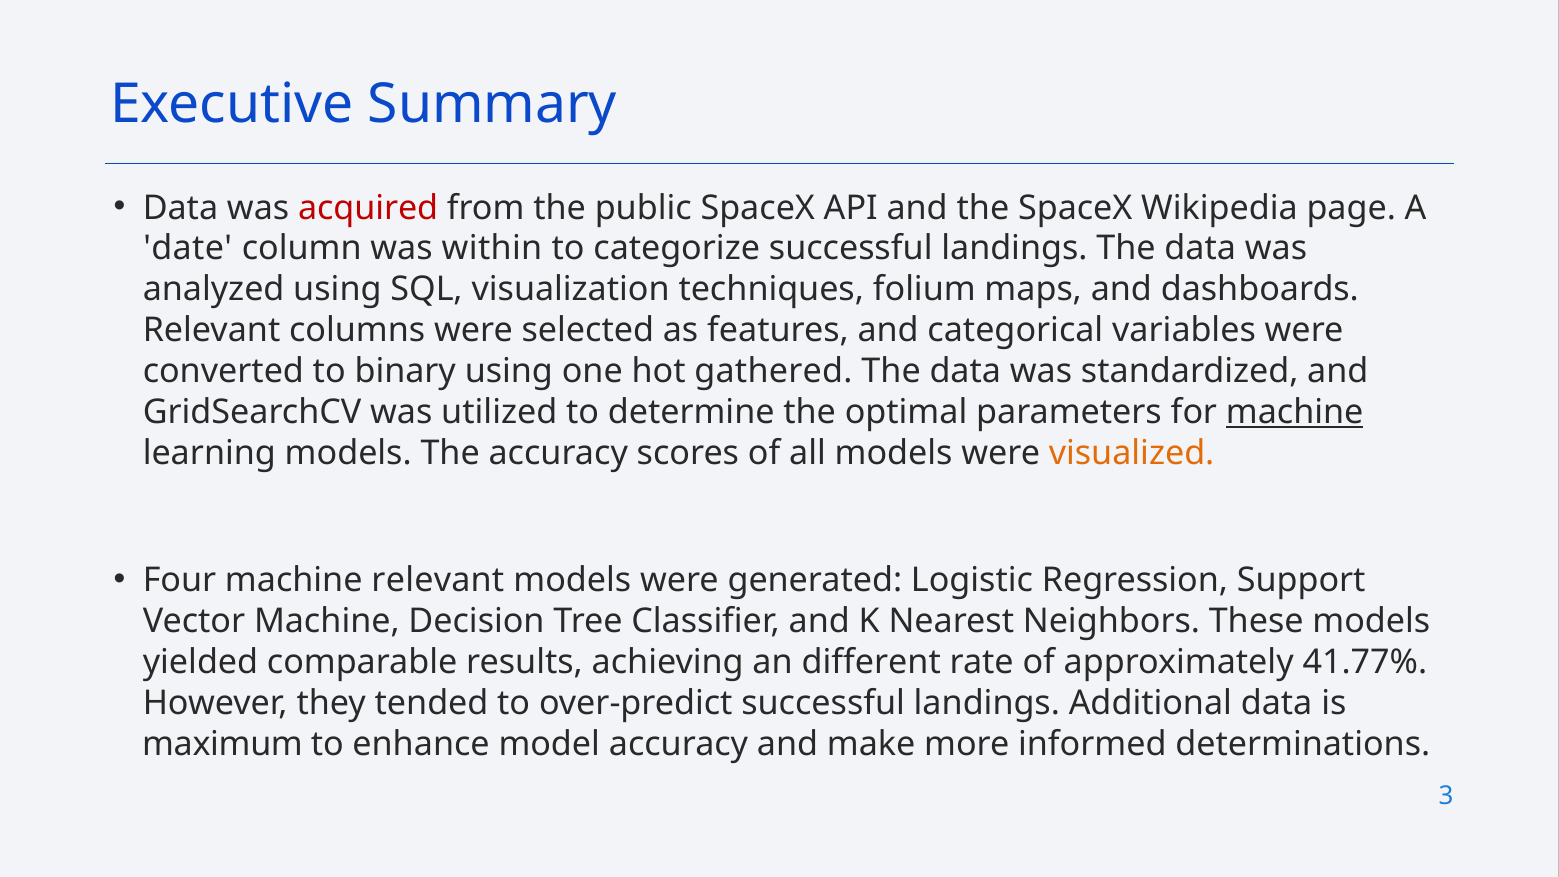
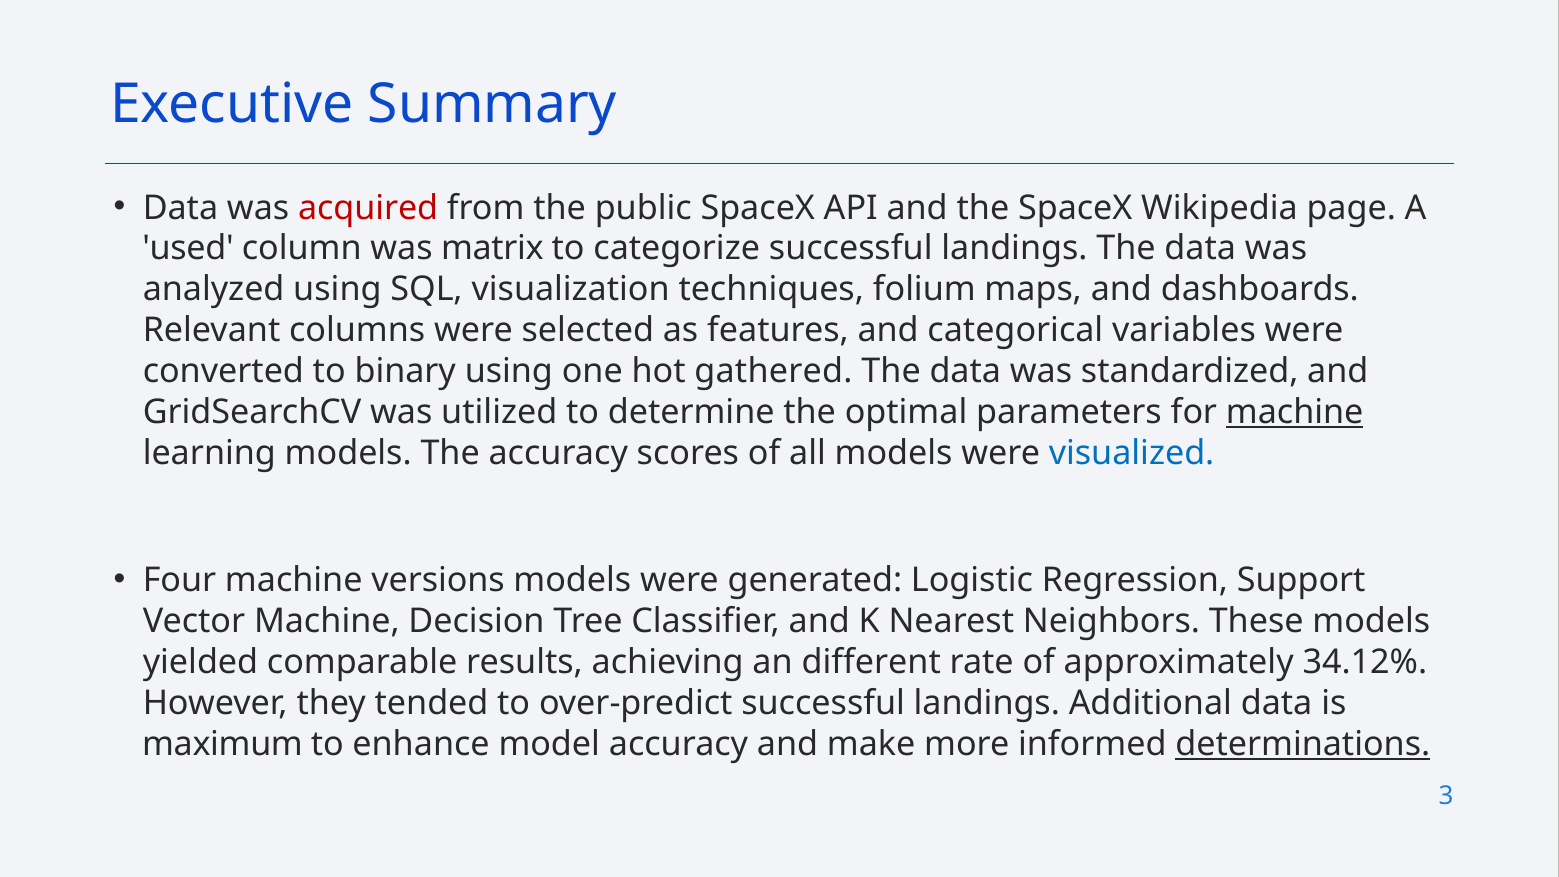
date: date -> used (188, 249)
within: within -> matrix (492, 249)
visualized colour: orange -> blue (1132, 453)
machine relevant: relevant -> versions (438, 581)
41.77%: 41.77% -> 34.12% (1365, 662)
determinations underline: none -> present (1303, 744)
